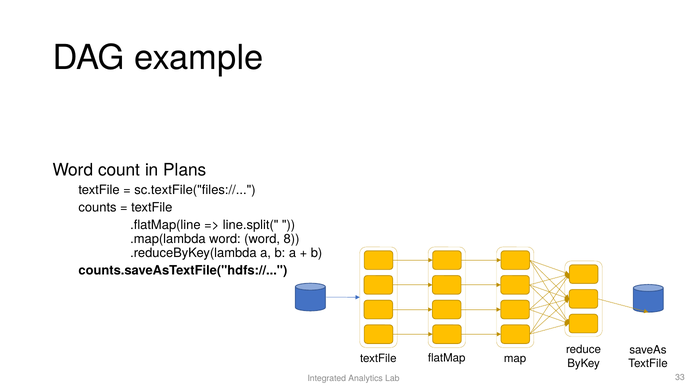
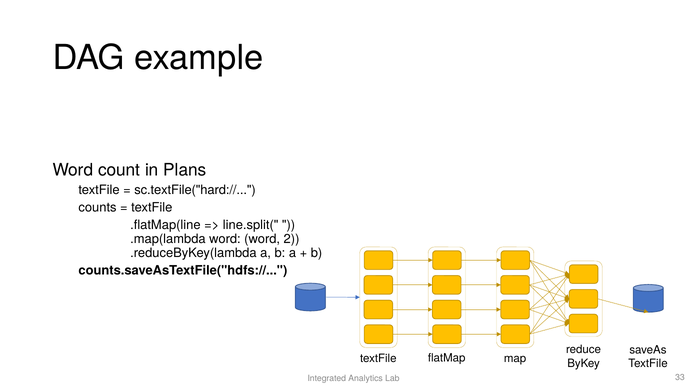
sc.textFile("files://: sc.textFile("files:// -> sc.textFile("hard:// (195, 190)
8: 8 -> 2 (292, 239)
